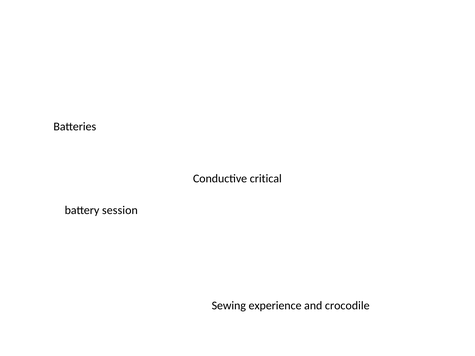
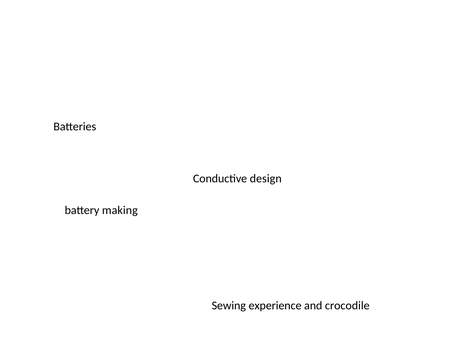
critical: critical -> design (266, 179)
session: session -> making (120, 210)
